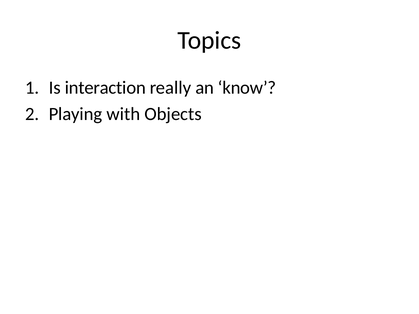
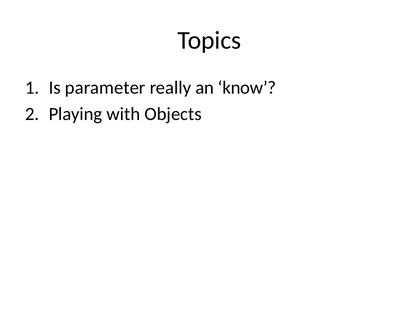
interaction: interaction -> parameter (105, 88)
